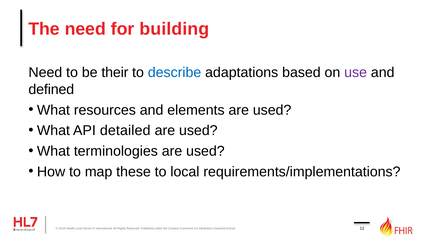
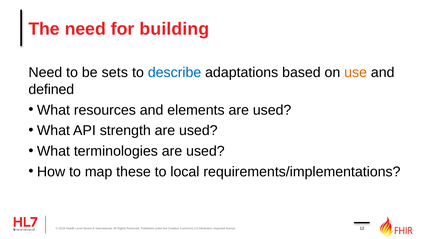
their: their -> sets (115, 72)
use colour: purple -> orange (356, 72)
detailed: detailed -> strength (125, 130)
